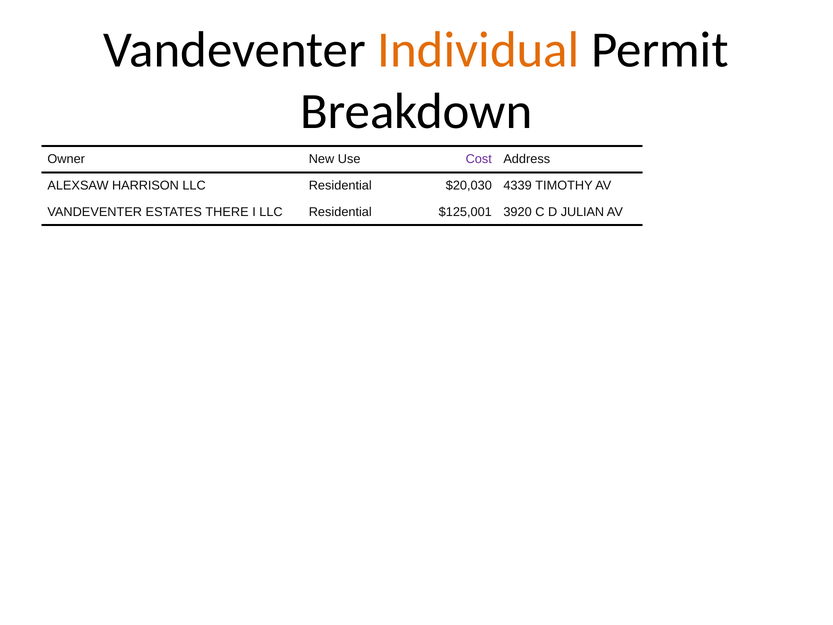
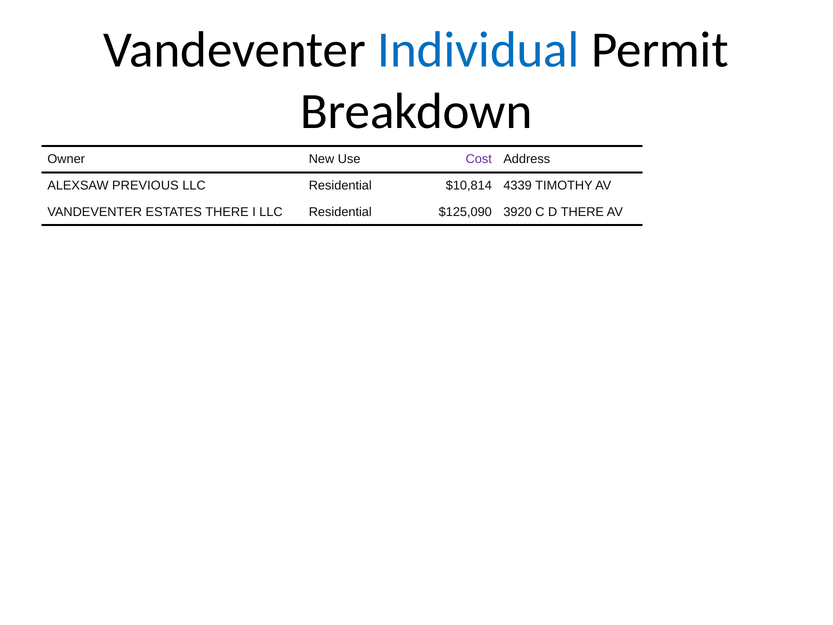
Individual colour: orange -> blue (479, 50)
HARRISON: HARRISON -> PREVIOUS (145, 186)
$20,030: $20,030 -> $10,814 (469, 186)
$125,001: $125,001 -> $125,090 (465, 212)
D JULIAN: JULIAN -> THERE (582, 212)
